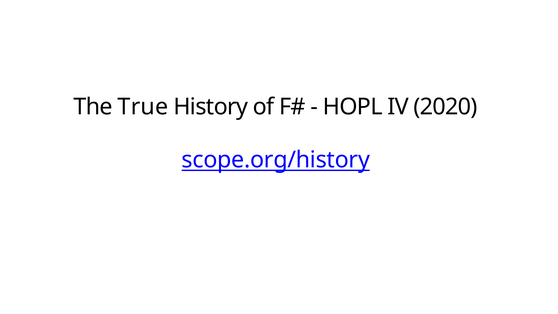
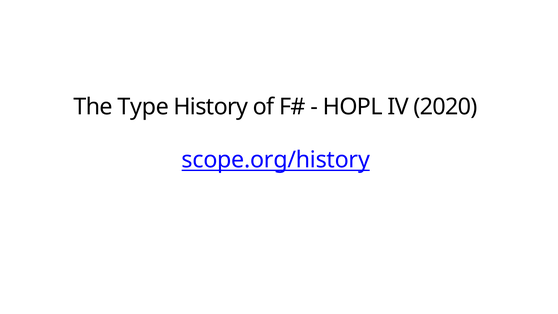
True: True -> Type (143, 107)
